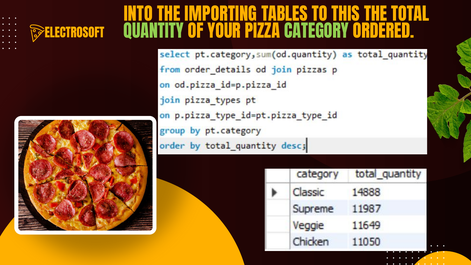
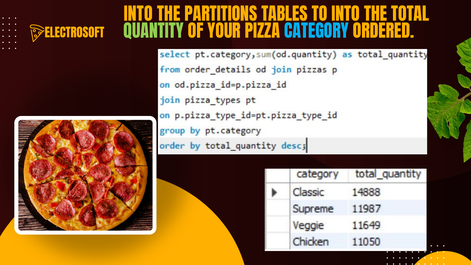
IMPORTING: IMPORTING -> PARTITIONS (221, 15)
TO THIS: THIS -> INTO (346, 15)
CATEGORY colour: light green -> light blue (316, 32)
